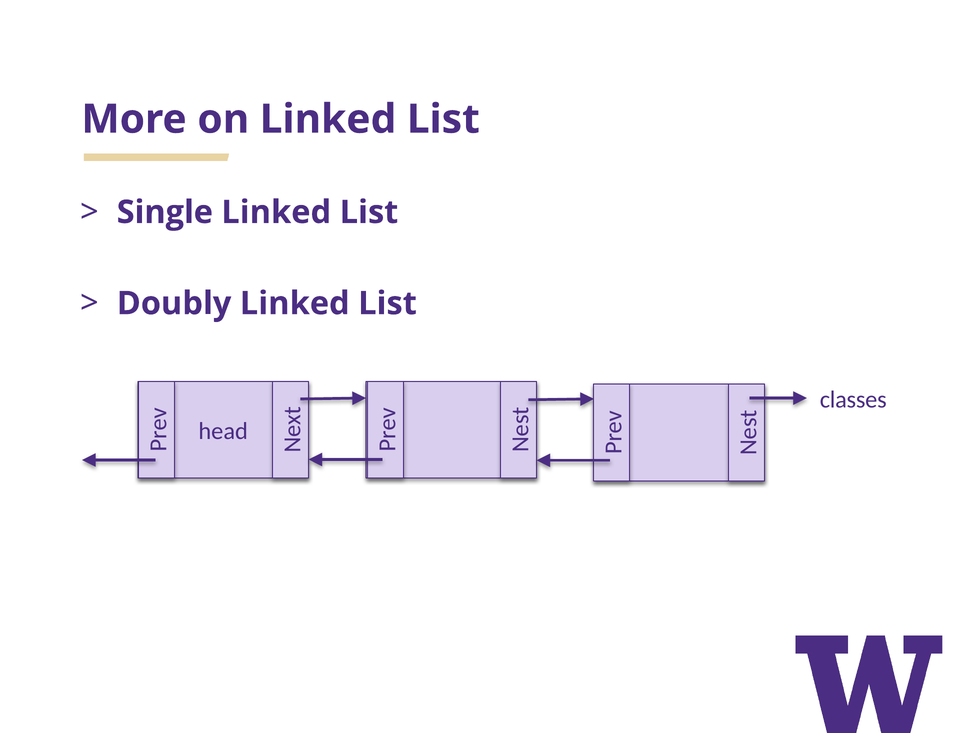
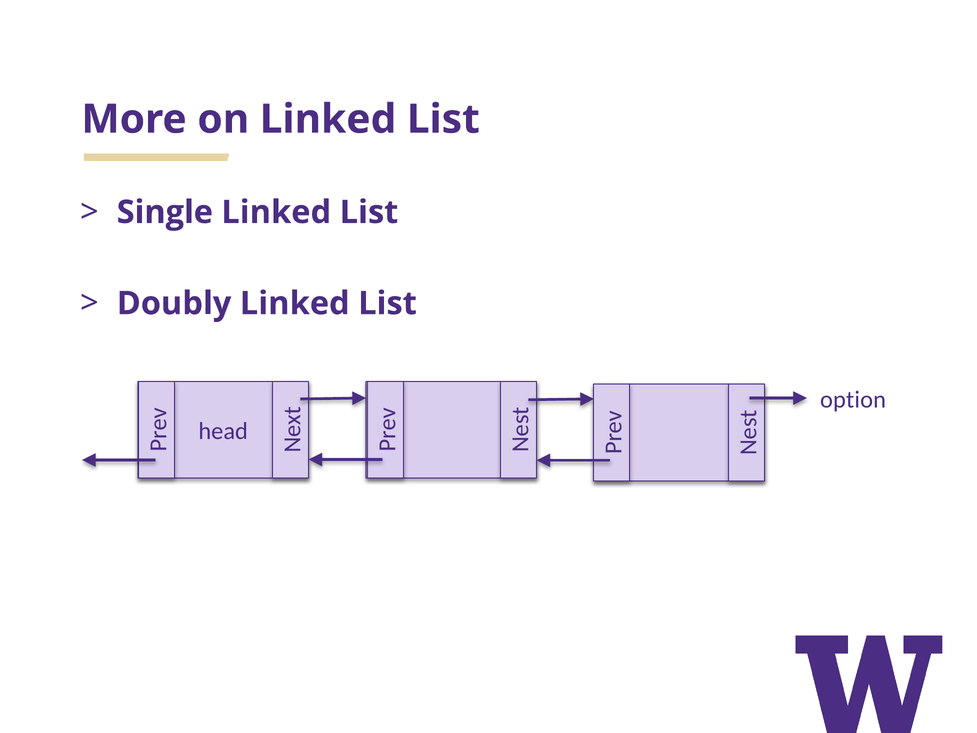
classes: classes -> option (853, 399)
